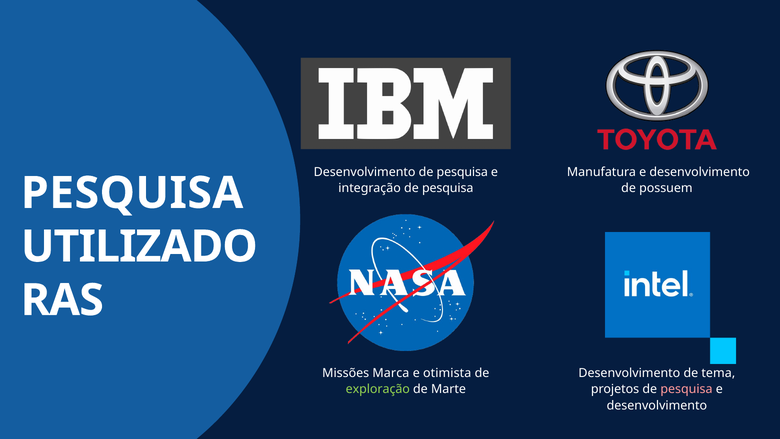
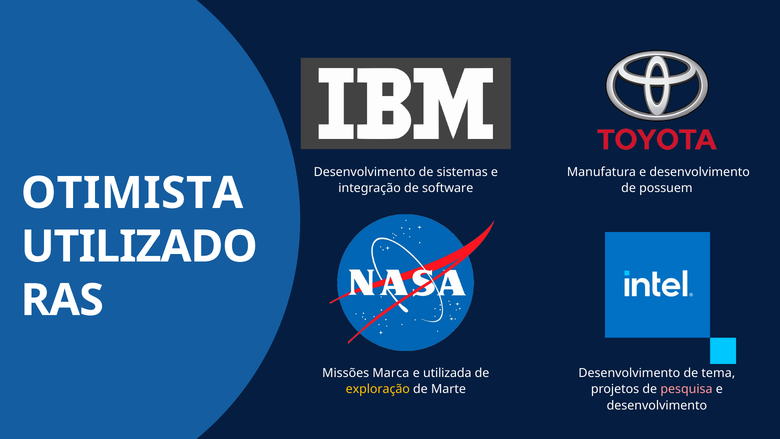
Desenvolvimento de pesquisa: pesquisa -> sistemas (462, 172)
integração de pesquisa: pesquisa -> software (448, 188)
PESQUISA: PESQUISA -> OTIMISTA (132, 193)
otimista: otimista -> utilizada (447, 373)
exploração colour: light green -> yellow (378, 389)
